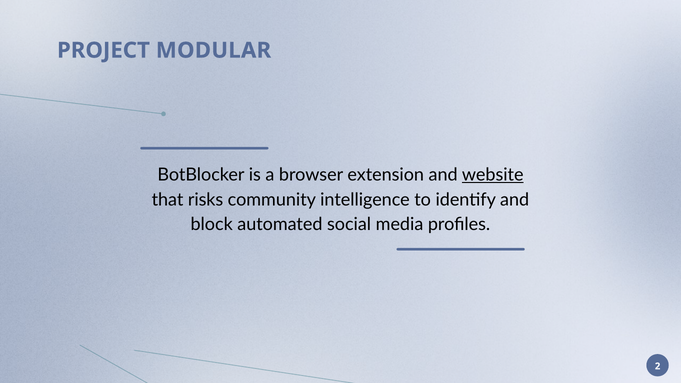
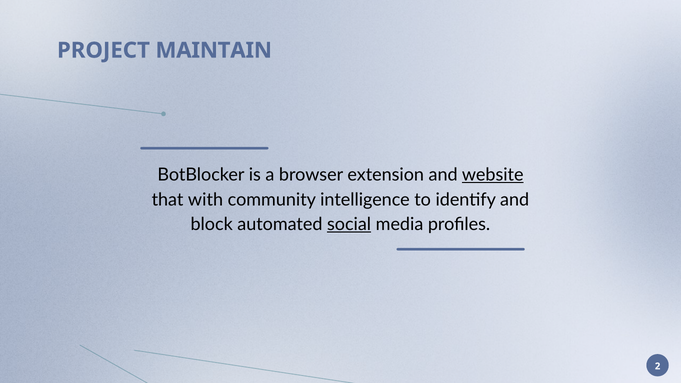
MODULAR: MODULAR -> MAINTAIN (214, 50)
risks: risks -> with (206, 200)
social underline: none -> present (349, 224)
